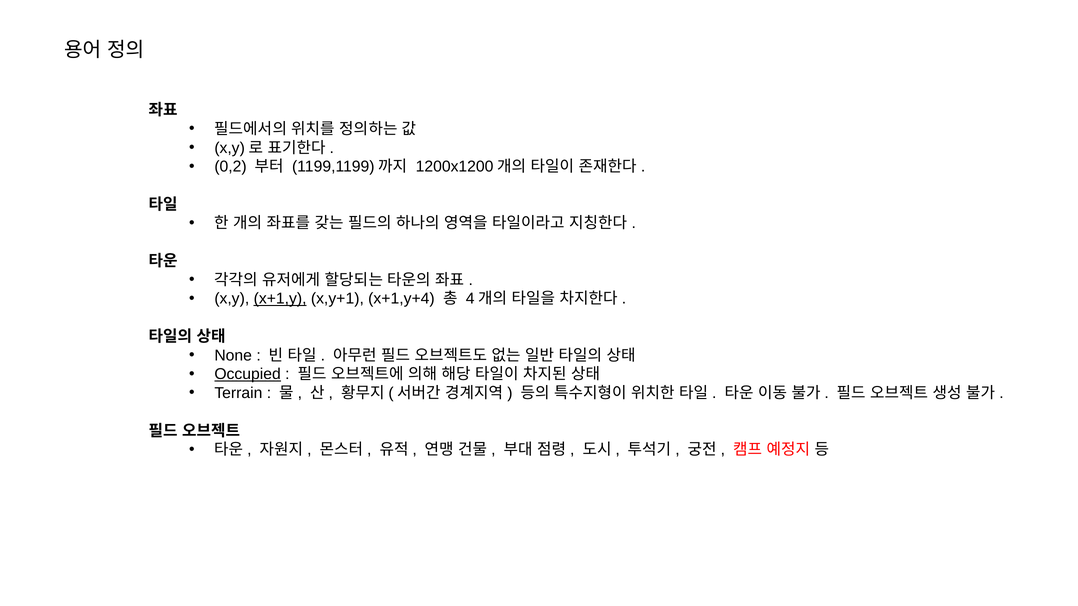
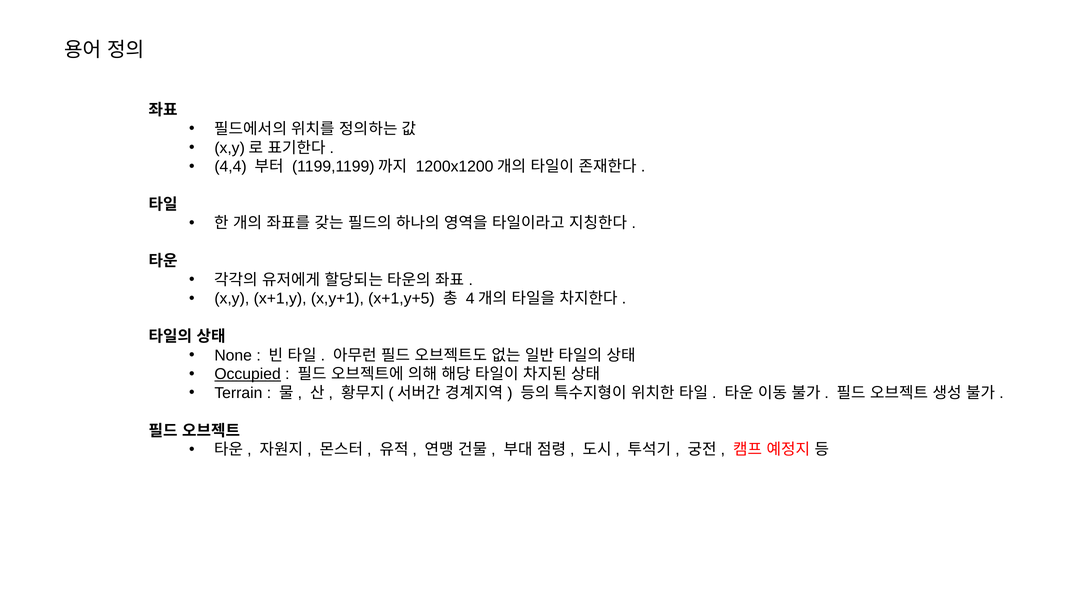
0,2: 0,2 -> 4,4 (231, 167)
x+1,y underline: present -> none (280, 299)
x+1,y+4: x+1,y+4 -> x+1,y+5 (401, 299)
